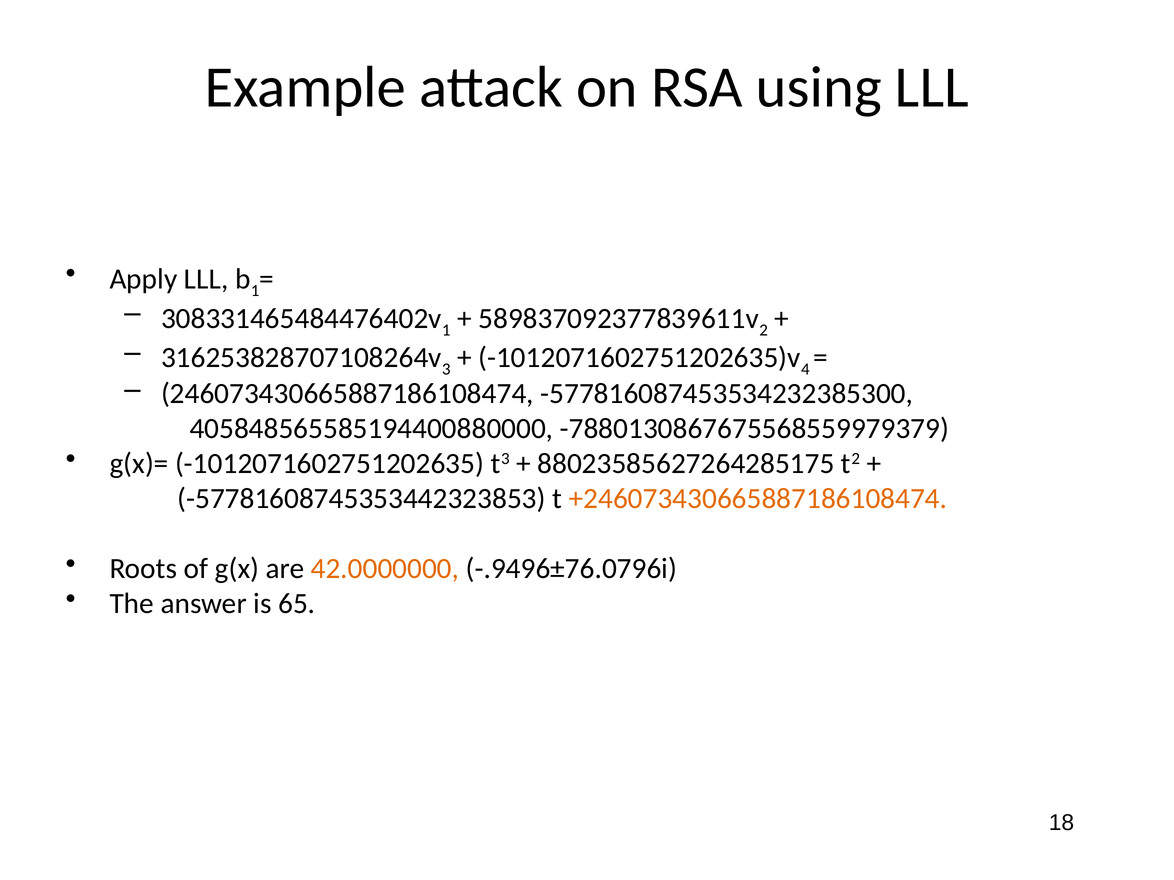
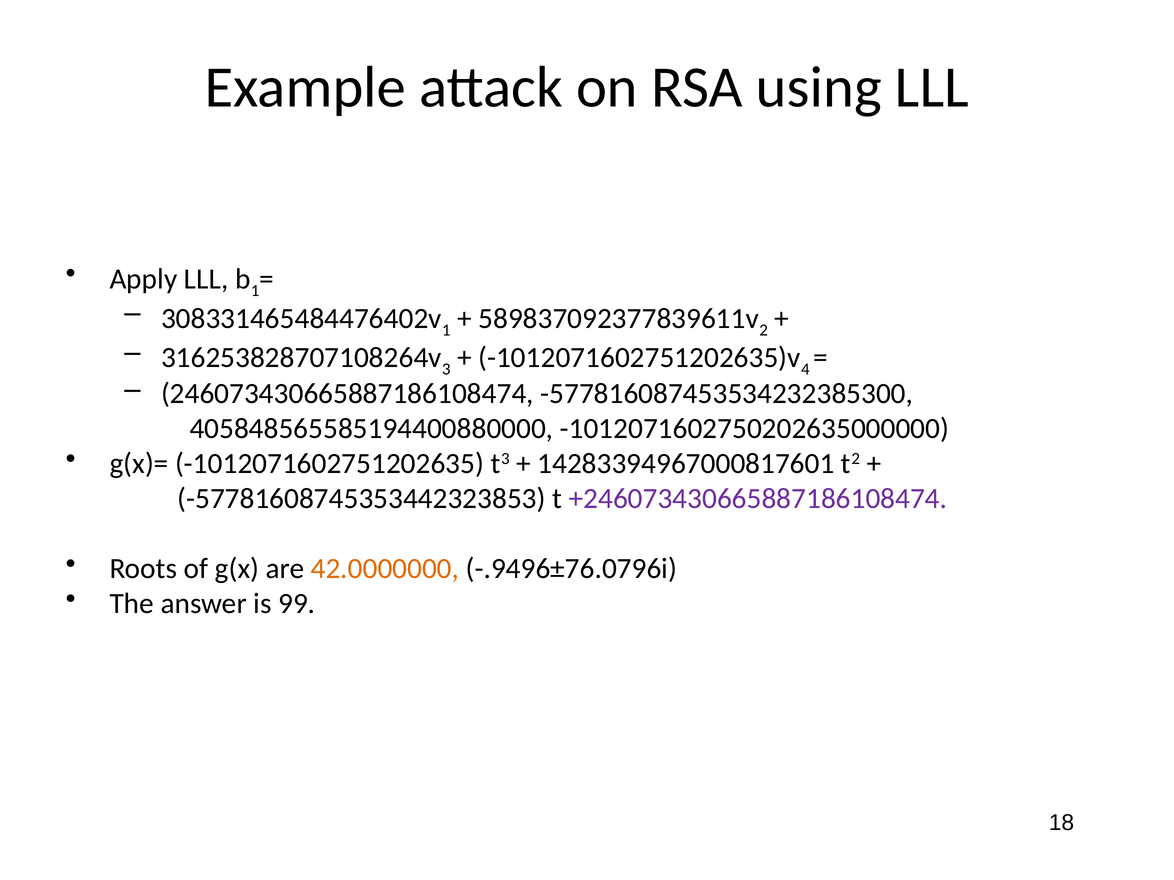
-7880130867675568559979379: -7880130867675568559979379 -> -1012071602750202635000000 (754, 429)
88023585627264285175: 88023585627264285175 -> 14283394967000817601 (686, 464)
+246073430665887186108474 colour: orange -> purple (758, 499)
65: 65 -> 99 (297, 604)
